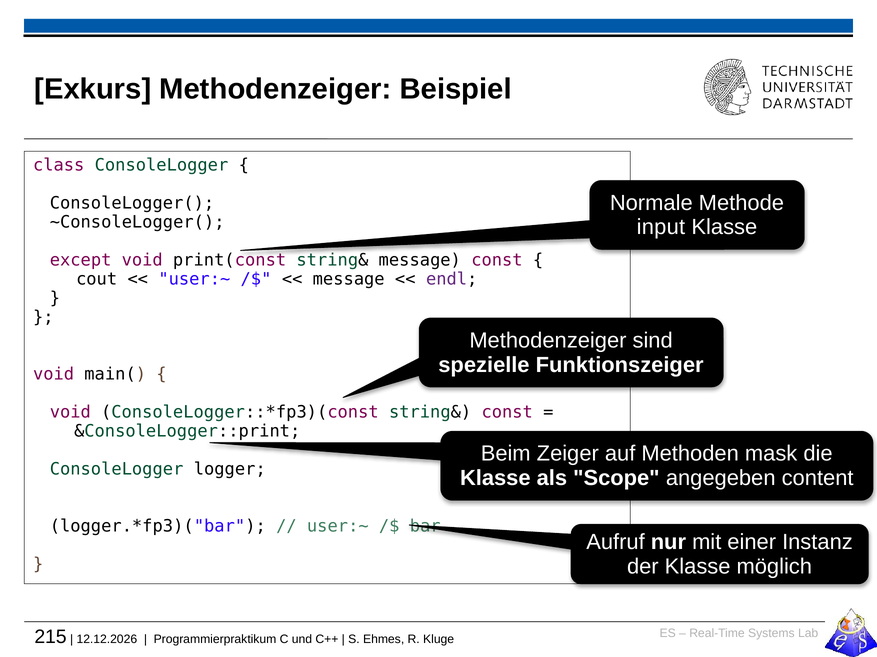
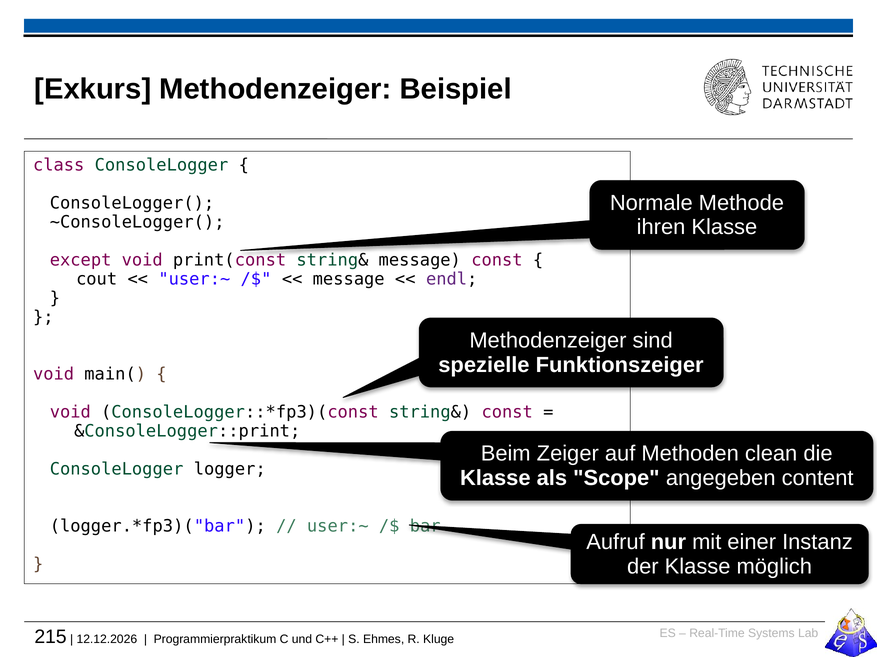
input: input -> ihren (661, 228)
mask: mask -> clean (771, 454)
